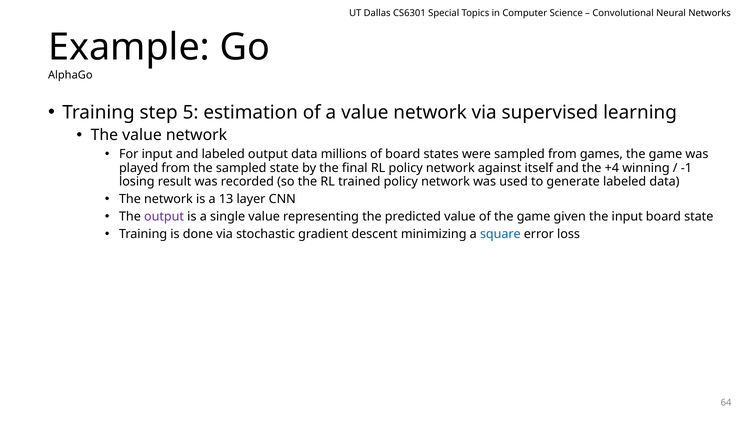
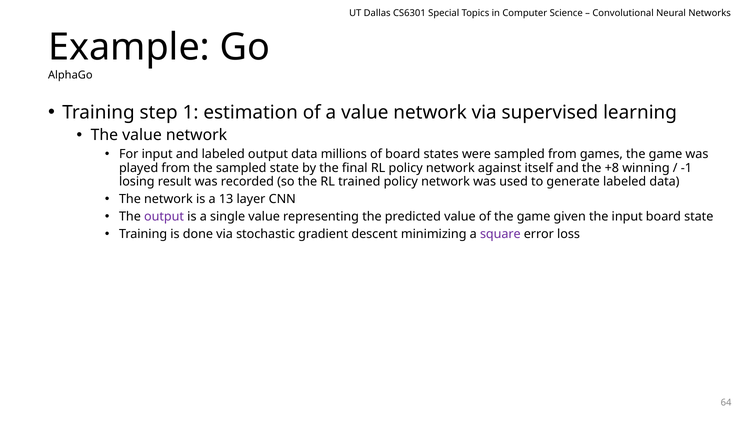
5: 5 -> 1 (191, 112)
+4: +4 -> +8 (612, 168)
square colour: blue -> purple (500, 234)
